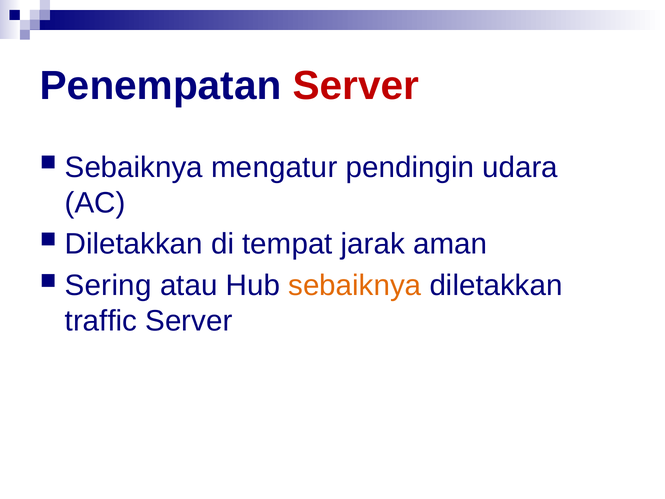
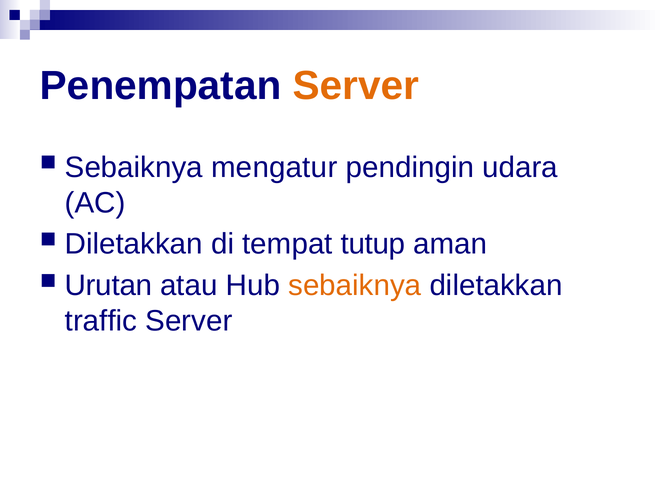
Server colour: red -> orange (356, 86)
jarak: jarak -> tutup (373, 244)
Sering: Sering -> Urutan (108, 285)
